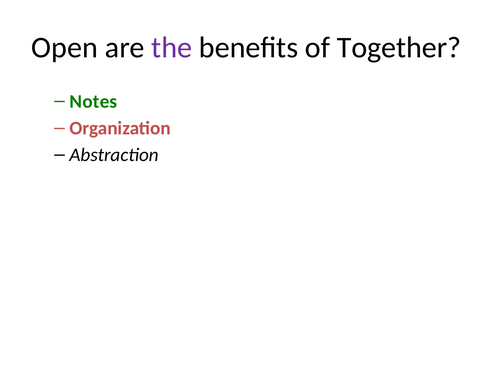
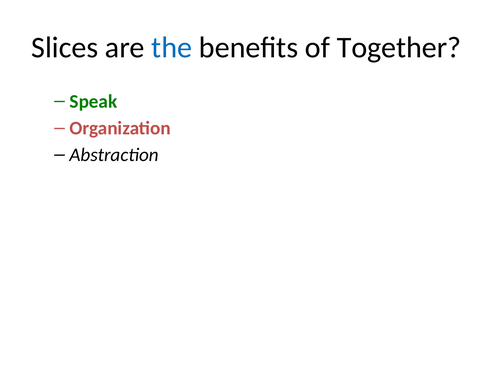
Open: Open -> Slices (65, 48)
the colour: purple -> blue (172, 48)
Notes: Notes -> Speak (93, 102)
